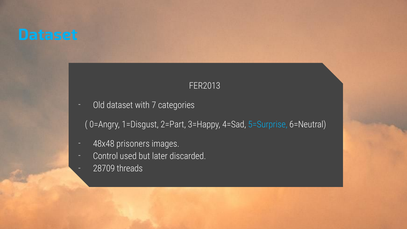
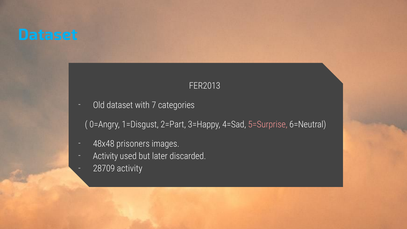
5=Surprise colour: light blue -> pink (268, 124)
Control: Control -> Activity (105, 156)
28709 threads: threads -> activity (130, 169)
